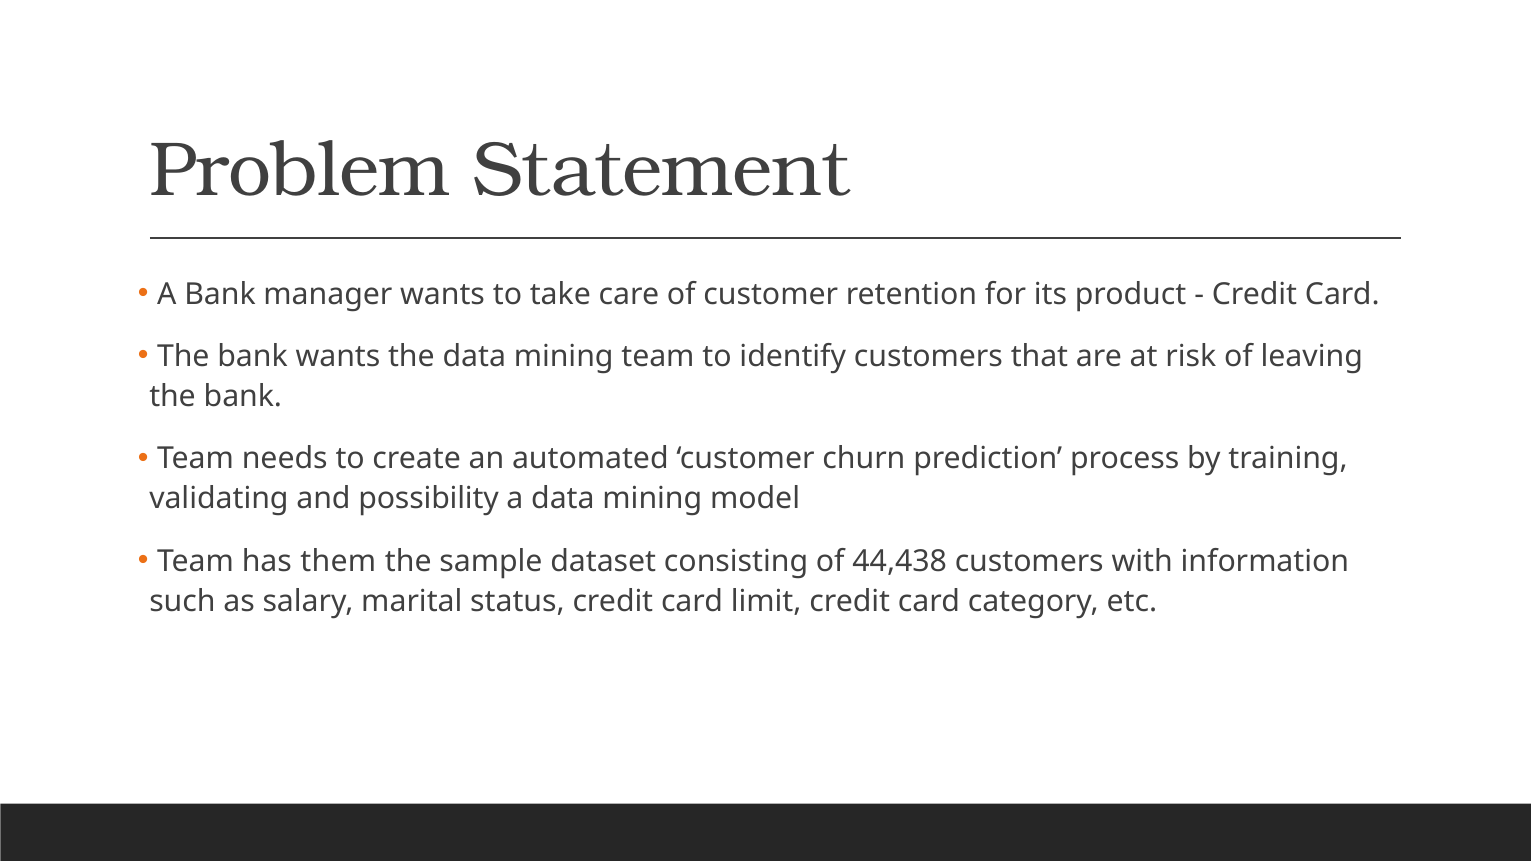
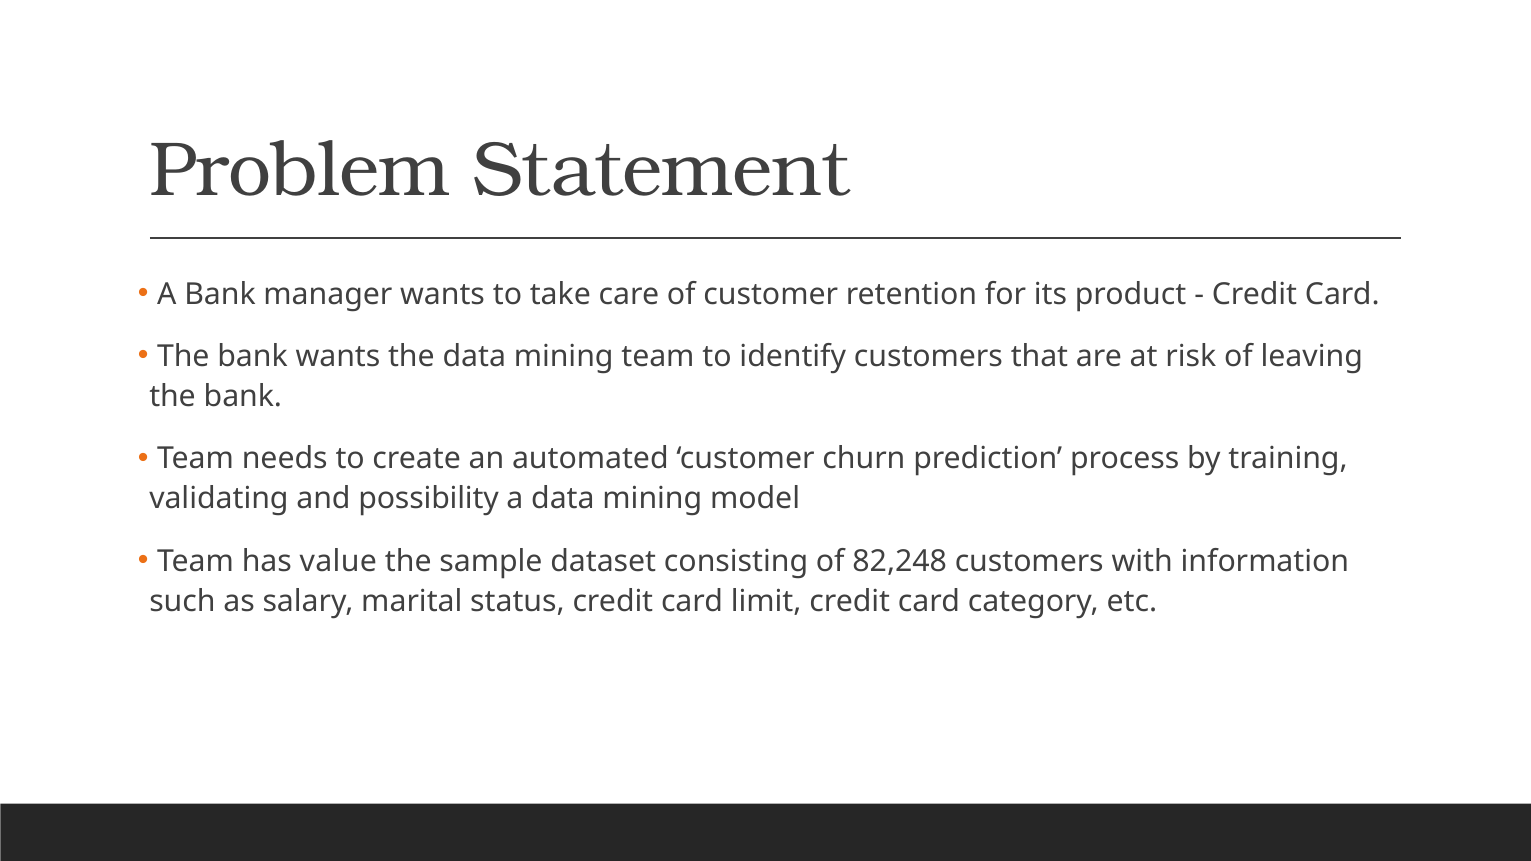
them: them -> value (338, 561)
44,438: 44,438 -> 82,248 (900, 561)
